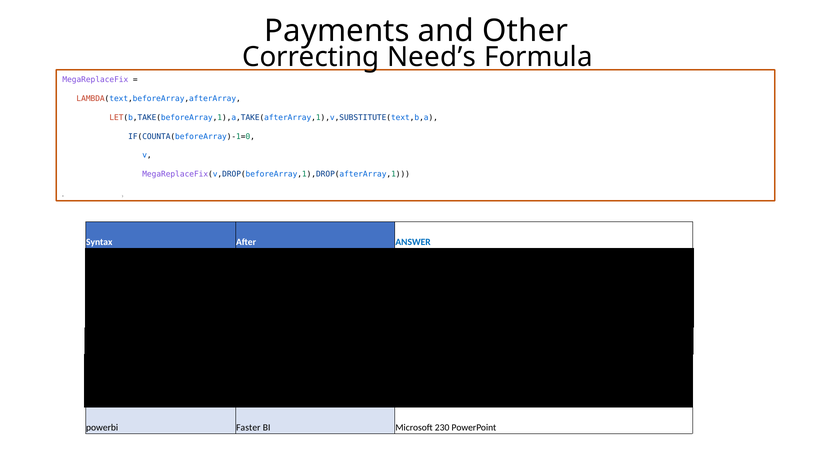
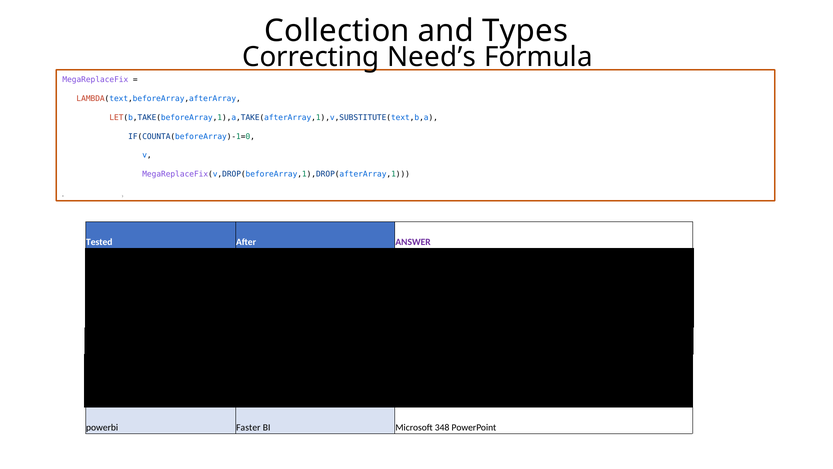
Payments: Payments -> Collection (337, 31)
Other: Other -> Types (525, 31)
Syntax: Syntax -> Tested (99, 242)
ANSWER colour: blue -> purple (413, 242)
230: 230 -> 348 (442, 427)
